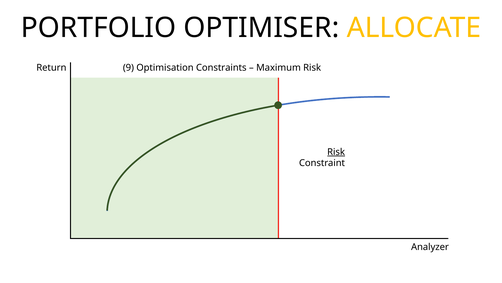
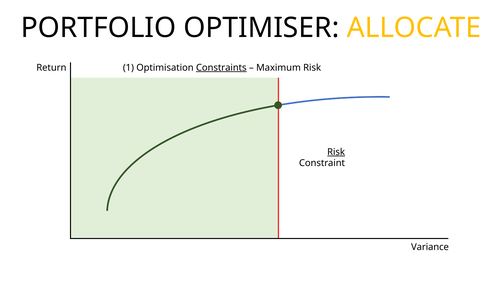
9: 9 -> 1 (128, 67)
Constraints underline: none -> present (221, 67)
Analyzer: Analyzer -> Variance (430, 247)
